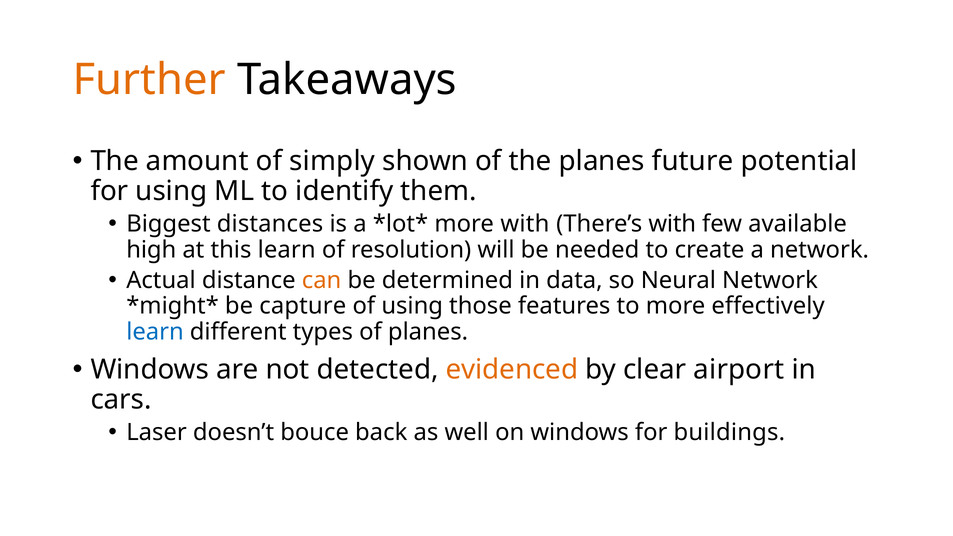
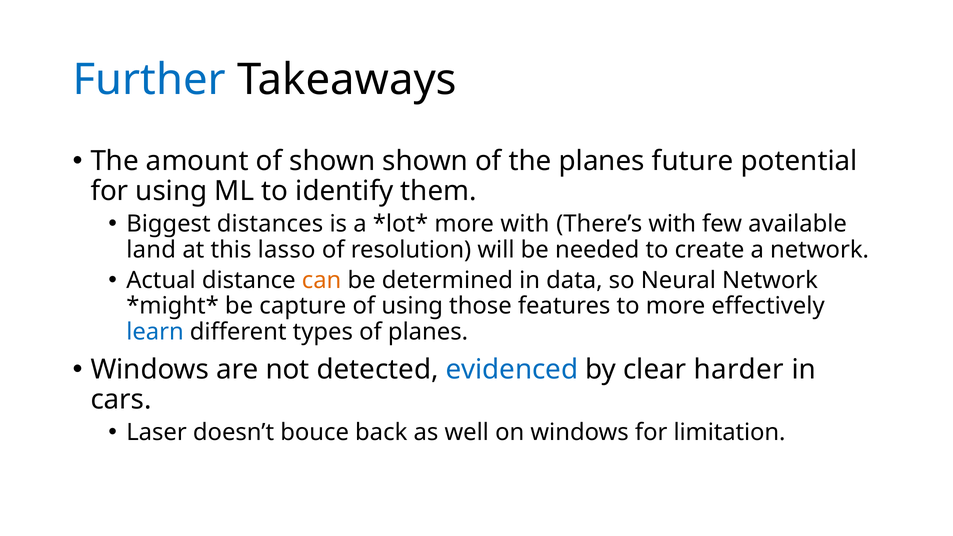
Further colour: orange -> blue (149, 80)
of simply: simply -> shown (332, 161)
high: high -> land (151, 250)
this learn: learn -> lasso (287, 250)
evidenced colour: orange -> blue (512, 370)
airport: airport -> harder (739, 370)
buildings: buildings -> limitation (729, 432)
